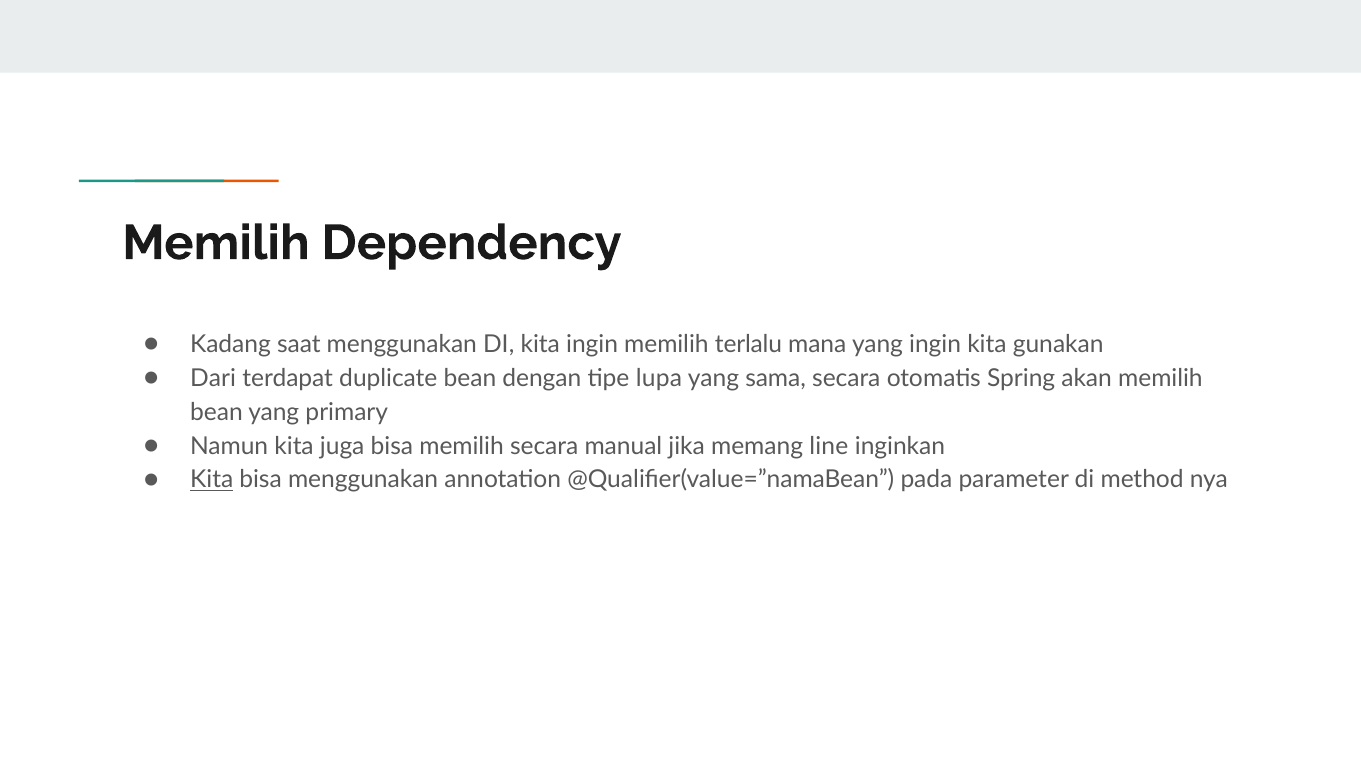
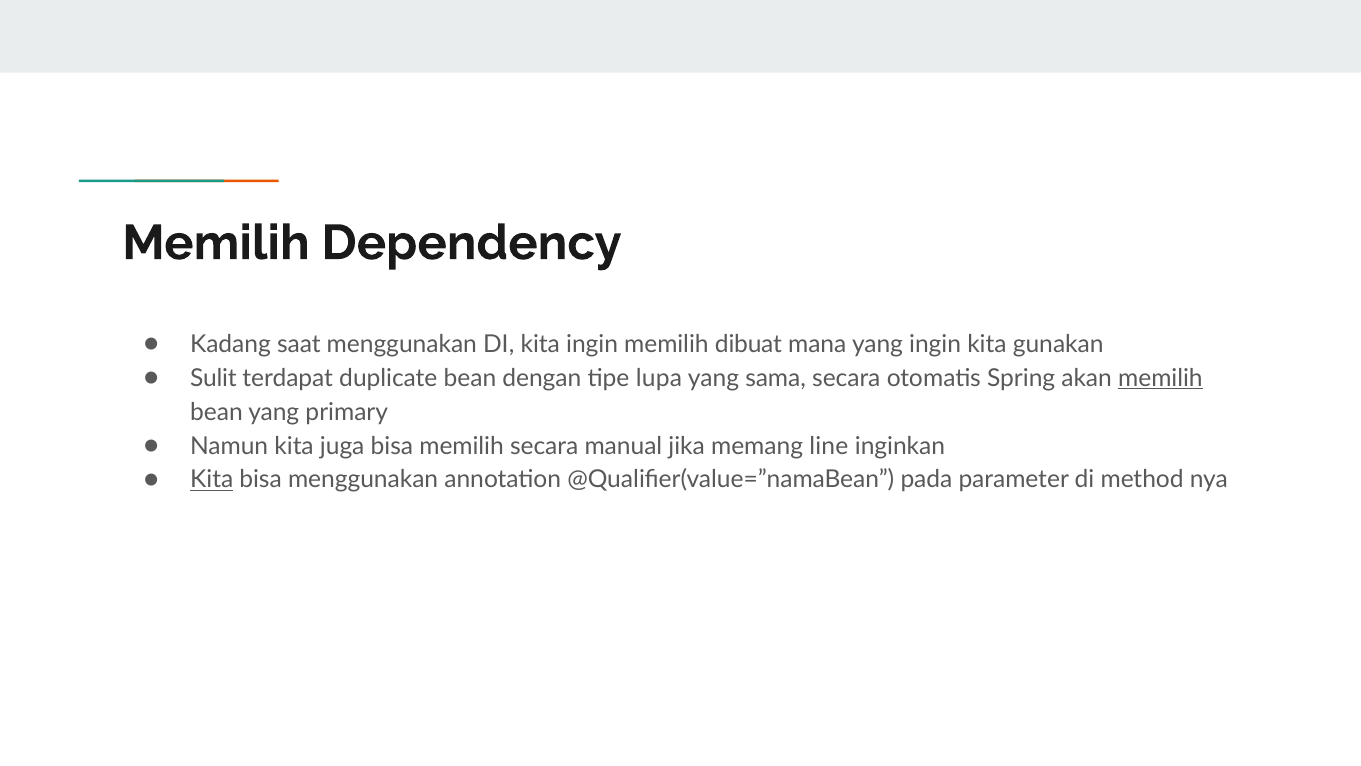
terlalu: terlalu -> dibuat (749, 344)
Dari: Dari -> Sulit (213, 378)
memilih underline: none -> present (1160, 378)
